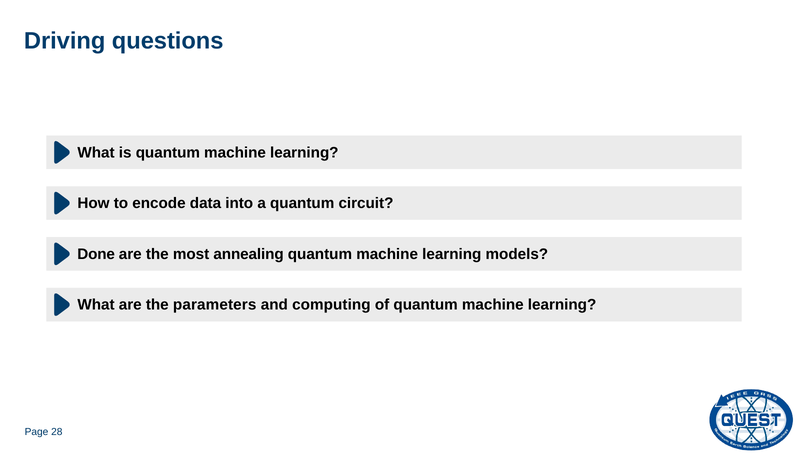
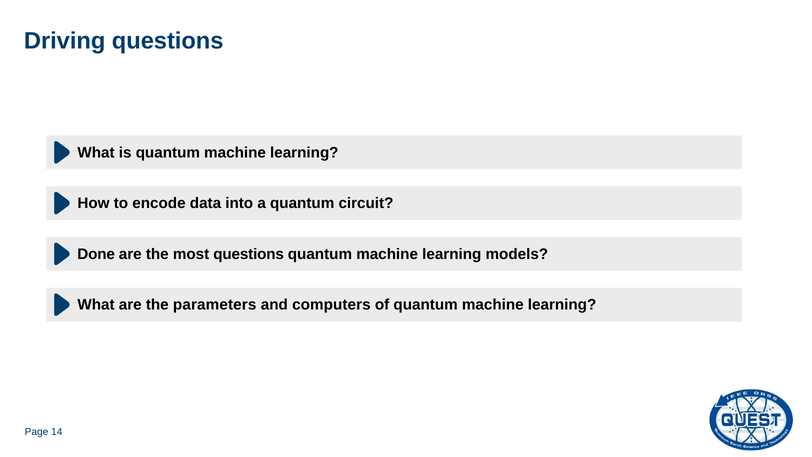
most annealing: annealing -> questions (249, 254)
computing: computing -> computers (331, 305)
28: 28 -> 14 (57, 432)
